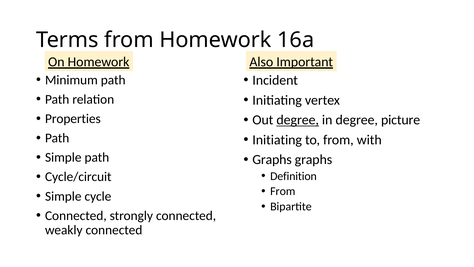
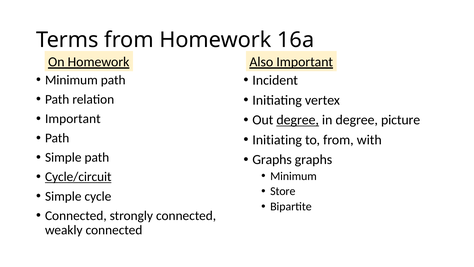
Properties: Properties -> Important (73, 119)
Definition: Definition -> Minimum (293, 176)
Cycle/circuit underline: none -> present (78, 177)
From: From -> Store (283, 191)
